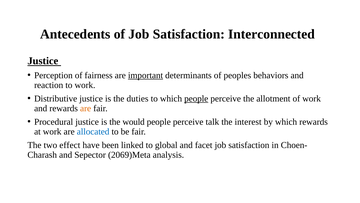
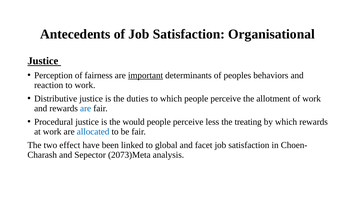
Interconnected: Interconnected -> Organisational (272, 34)
people underline: present -> none (196, 98)
are colour: orange -> blue (86, 108)
talk: talk -> less (212, 122)
interest: interest -> treating (248, 122)
2069)Meta: 2069)Meta -> 2073)Meta (129, 154)
